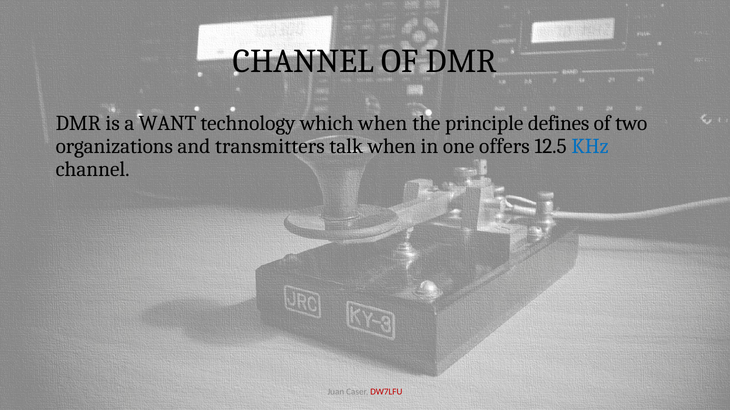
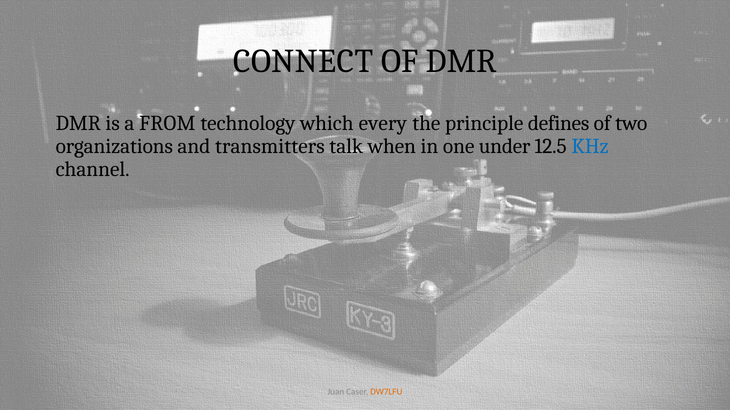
CHANNEL: CHANNEL -> CONNECT (303, 61)
WANT: WANT -> FROM (167, 123)
which when: when -> every (383, 123)
offers: offers -> under (505, 146)
DW7LFU colour: red -> orange (386, 392)
